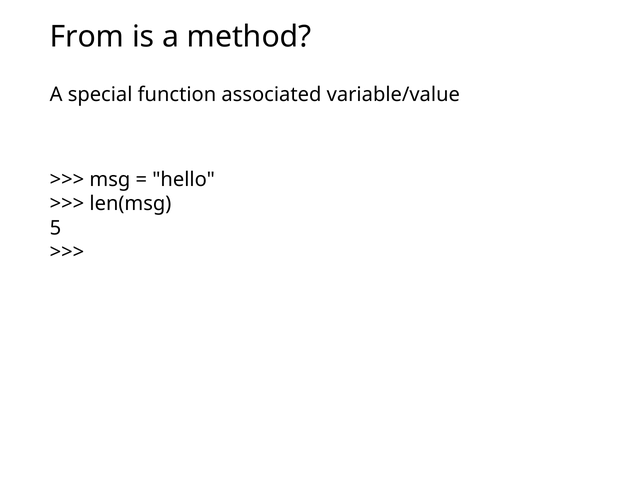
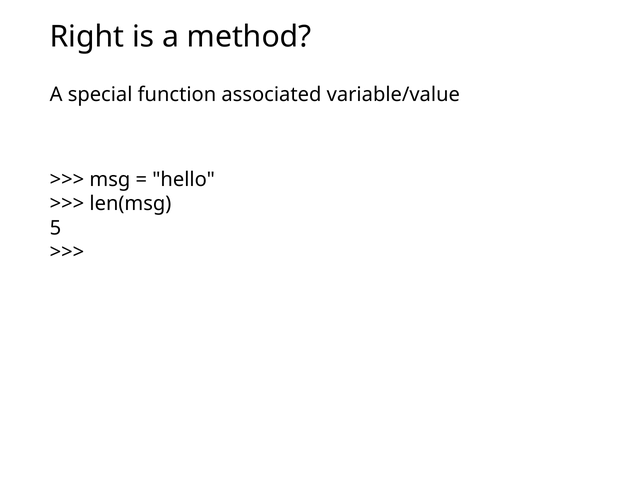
From: From -> Right (87, 37)
